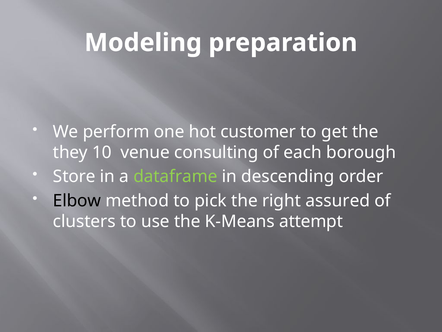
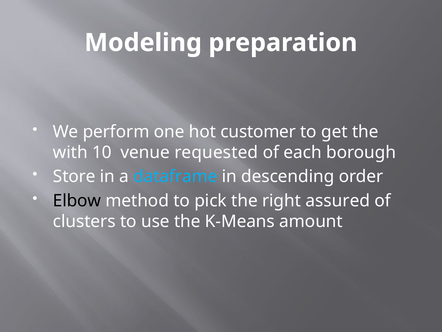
they: they -> with (70, 152)
consulting: consulting -> requested (216, 152)
dataframe colour: light green -> light blue (175, 176)
attempt: attempt -> amount (311, 221)
